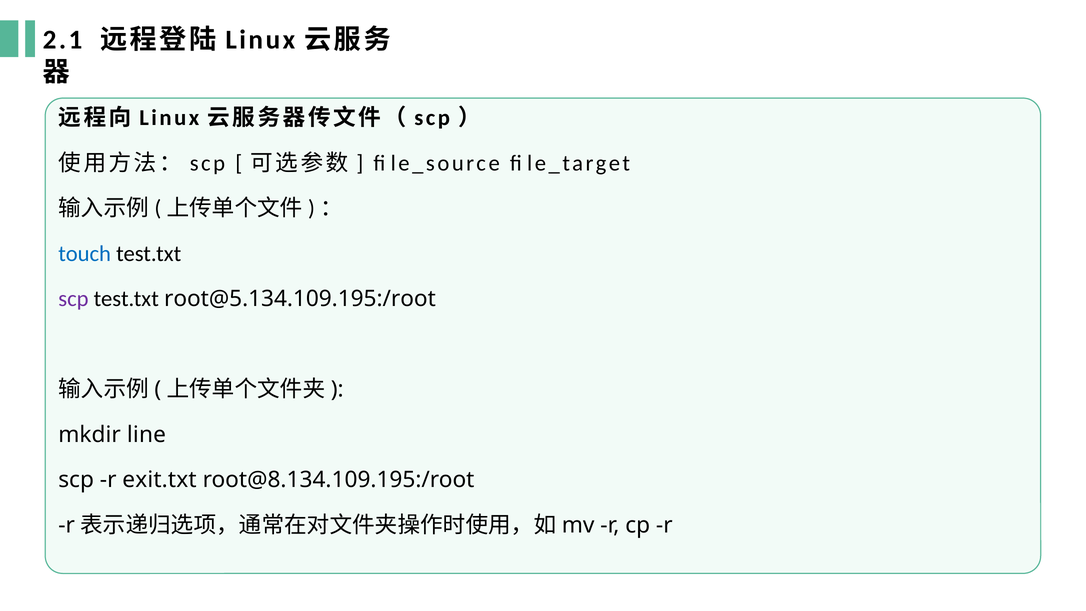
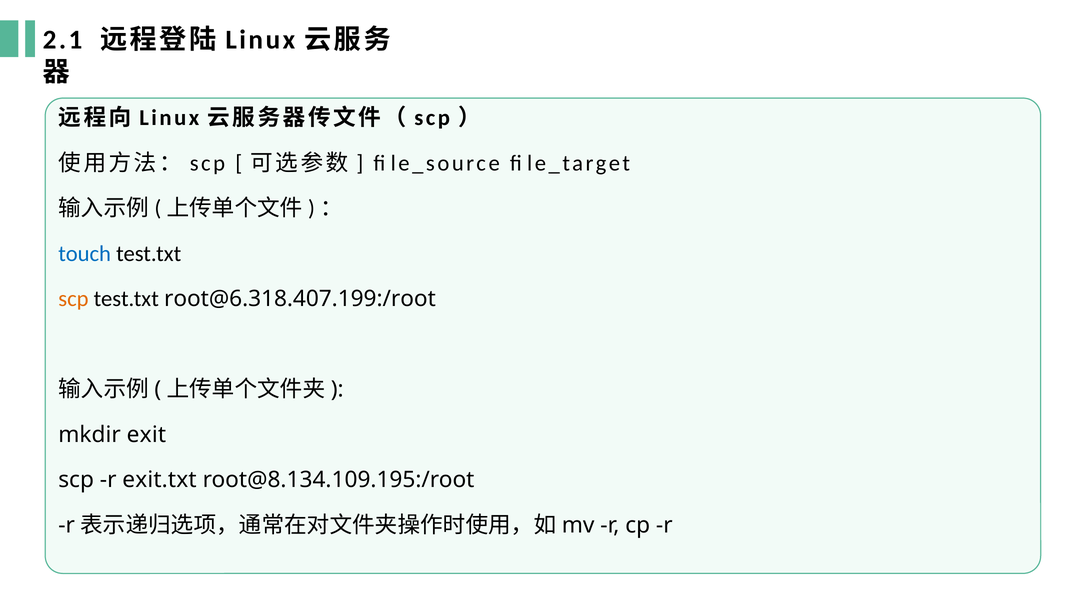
scp colour: purple -> orange (73, 299)
root@5.134.109.195:/root: root@5.134.109.195:/root -> root@6.318.407.199:/root (300, 299)
line: line -> exit (146, 435)
